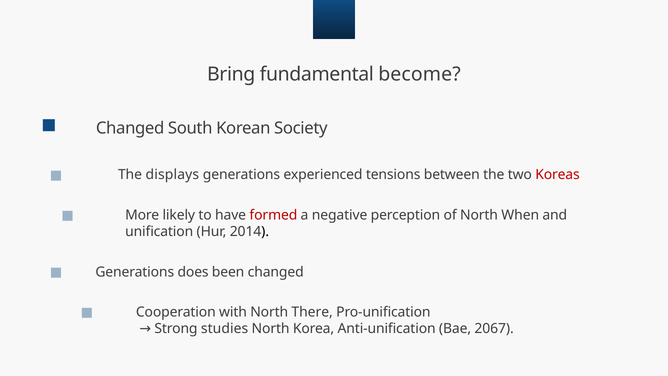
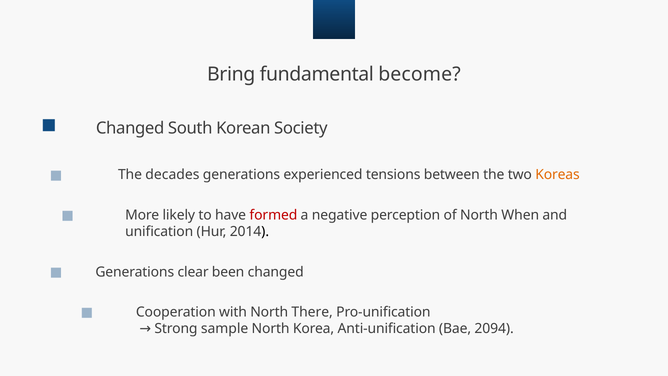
displays: displays -> decades (172, 175)
Koreas colour: red -> orange (557, 175)
does: does -> clear (193, 272)
studies: studies -> sample (225, 328)
2067: 2067 -> 2094 (494, 328)
